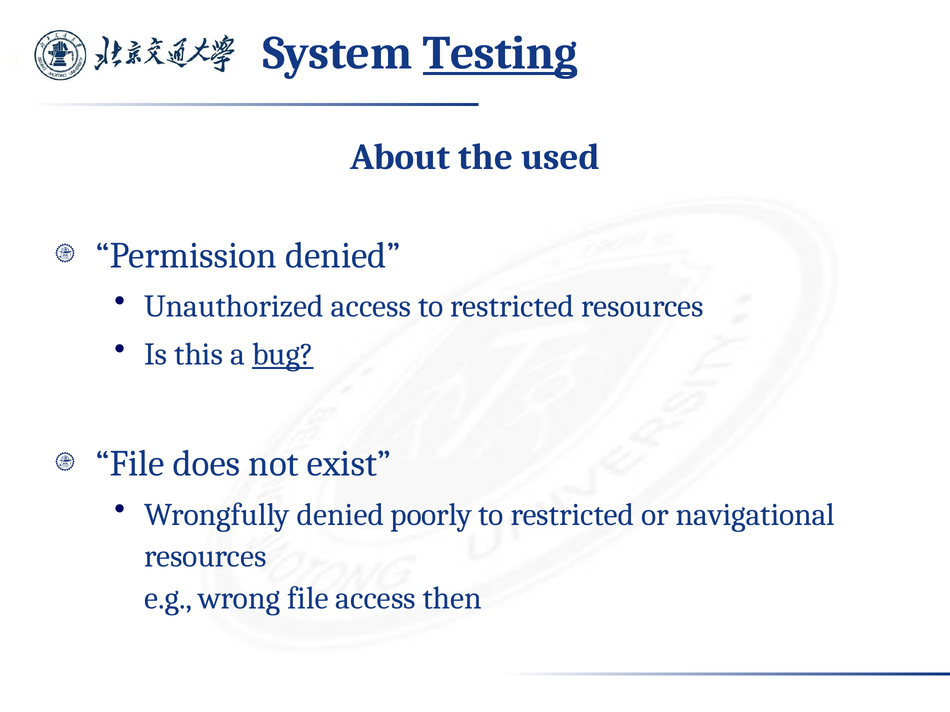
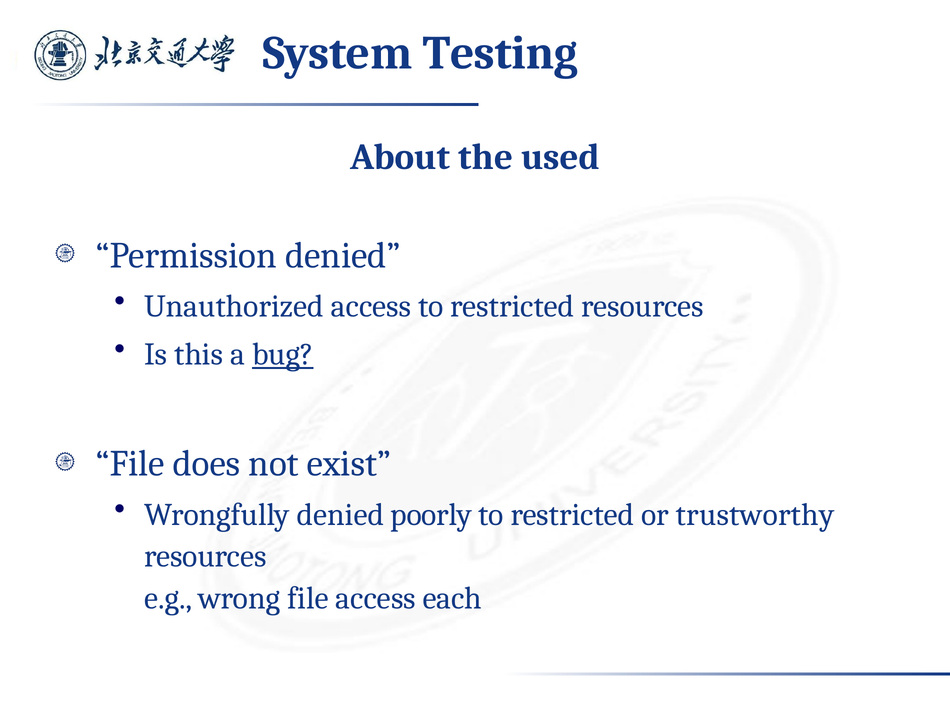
Testing underline: present -> none (500, 53)
navigational: navigational -> trustworthy (755, 515)
then: then -> each (452, 599)
